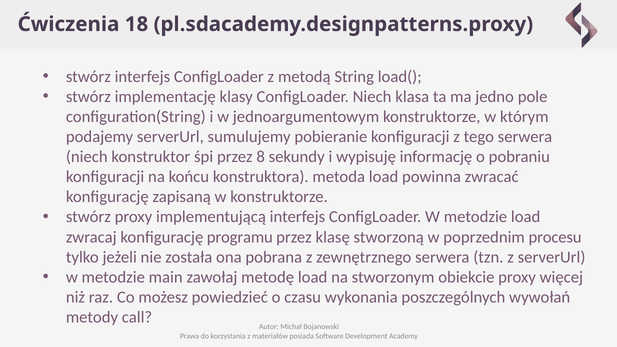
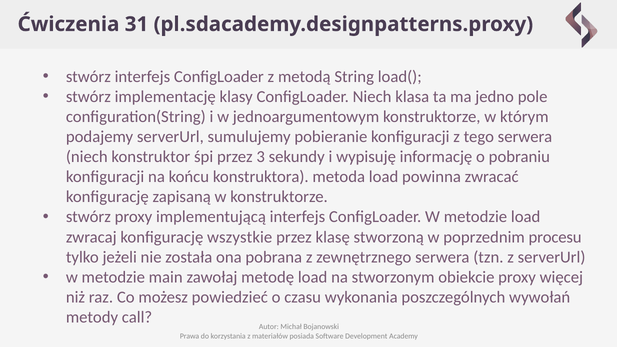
18: 18 -> 31 (137, 24)
8: 8 -> 3 (261, 157)
programu: programu -> wszystkie (240, 237)
